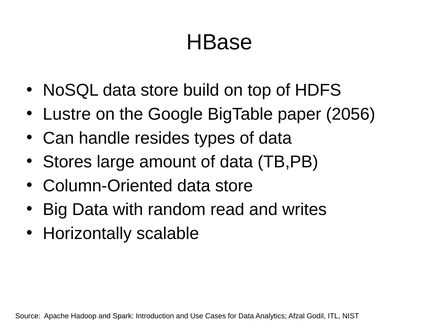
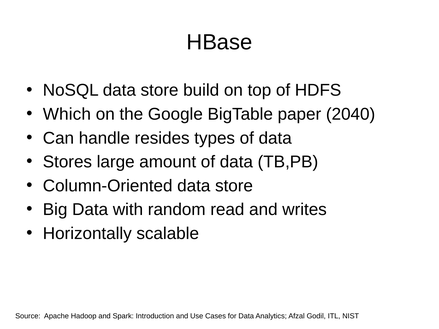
Lustre: Lustre -> Which (67, 114)
2056: 2056 -> 2040 (351, 114)
